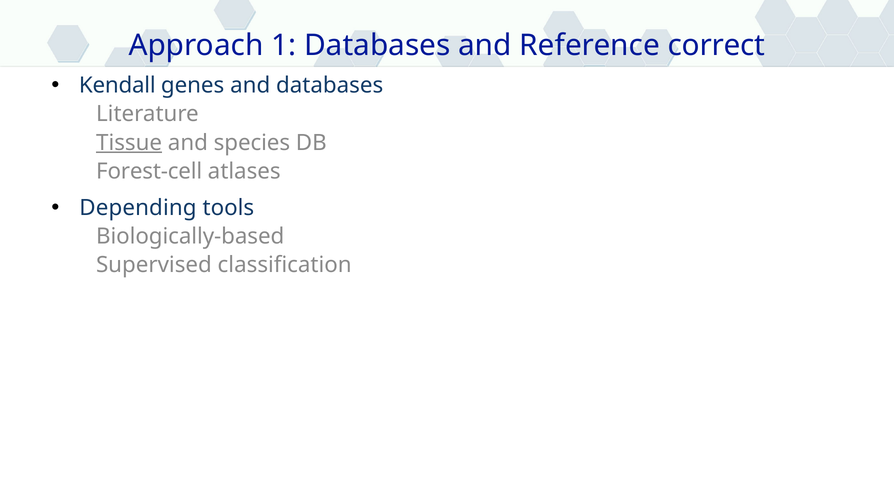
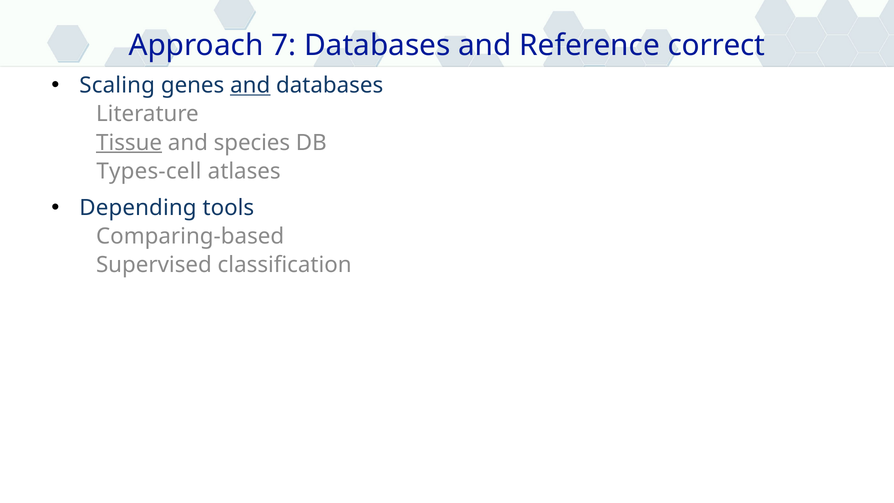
1: 1 -> 7 (284, 46)
Kendall: Kendall -> Scaling (117, 85)
and underline: none -> present (250, 85)
Forest-cell: Forest-cell -> Types-cell (149, 171)
Biologically-based: Biologically-based -> Comparing-based (190, 236)
